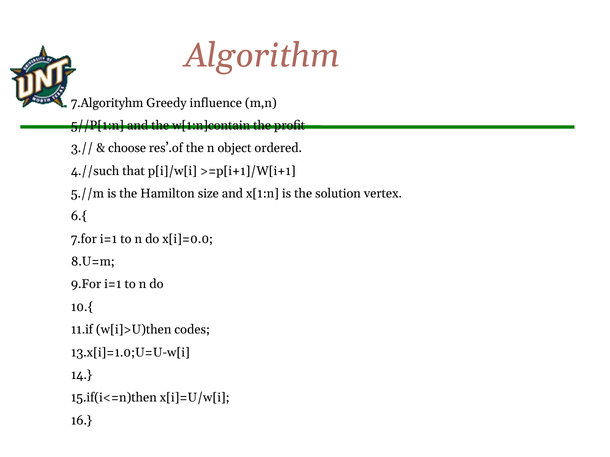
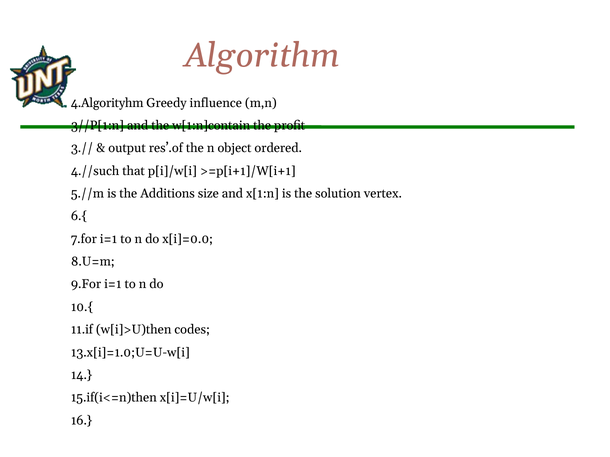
7.Algorityhm: 7.Algorityhm -> 4.Algorityhm (107, 103)
5//P[1:n: 5//P[1:n -> 3//P[1:n (97, 126)
choose: choose -> output (127, 148)
Hamilton: Hamilton -> Additions (168, 194)
